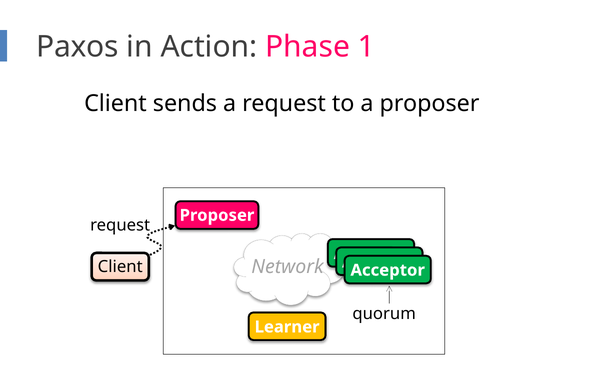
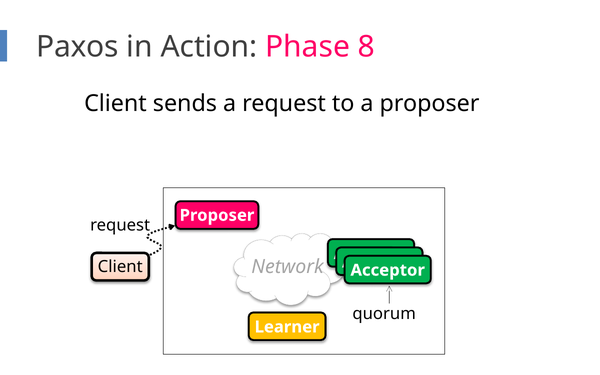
1: 1 -> 8 (366, 47)
